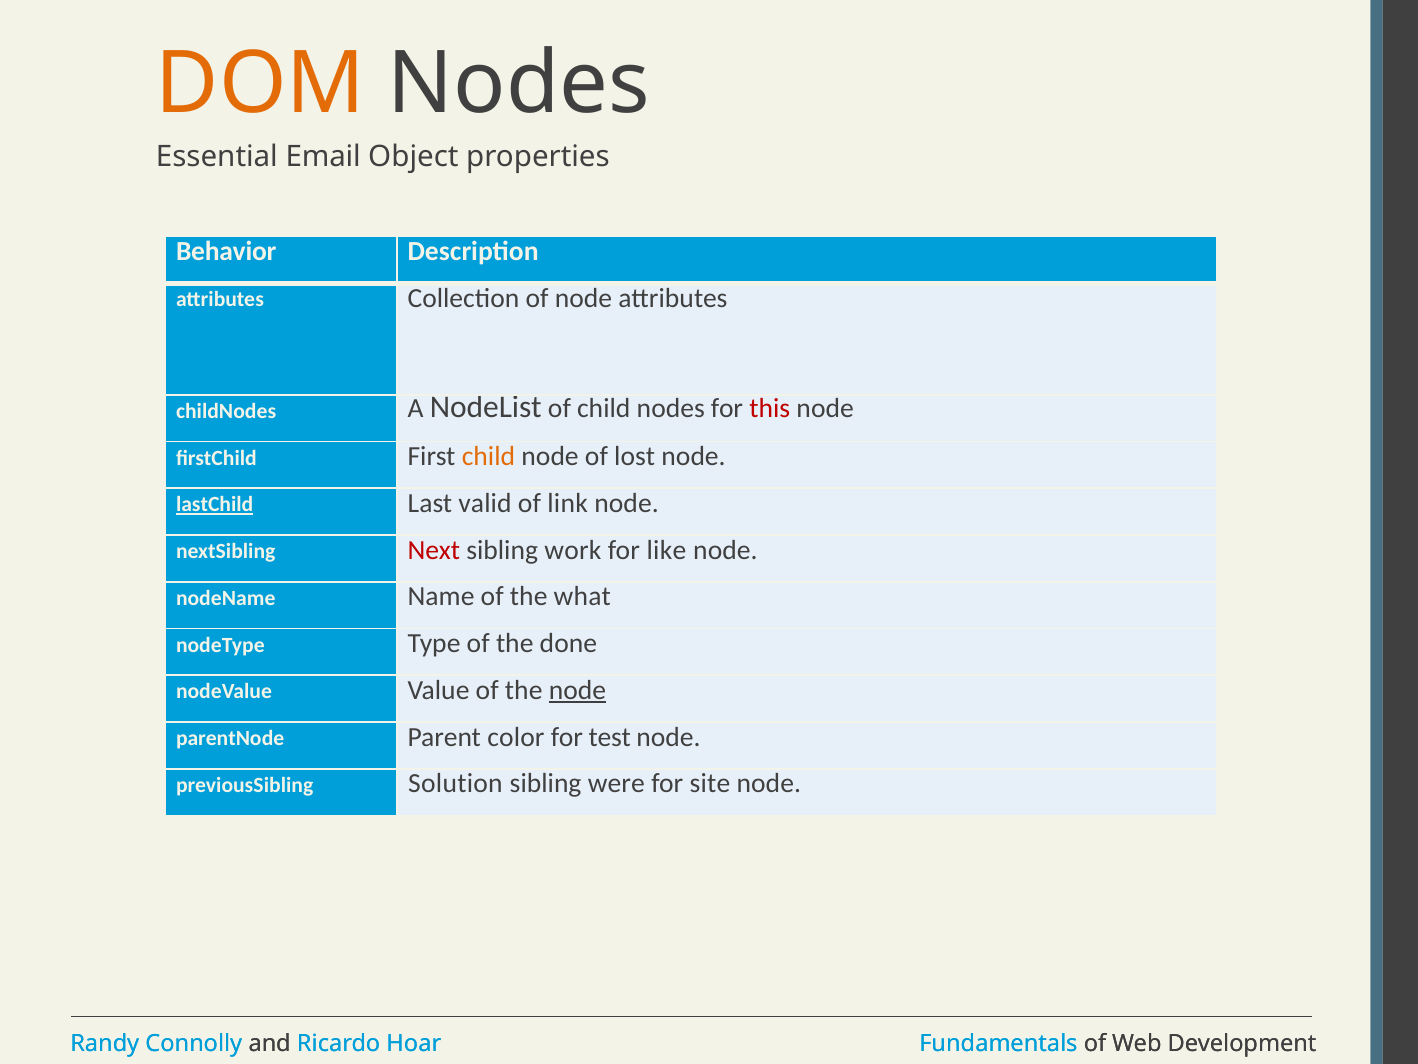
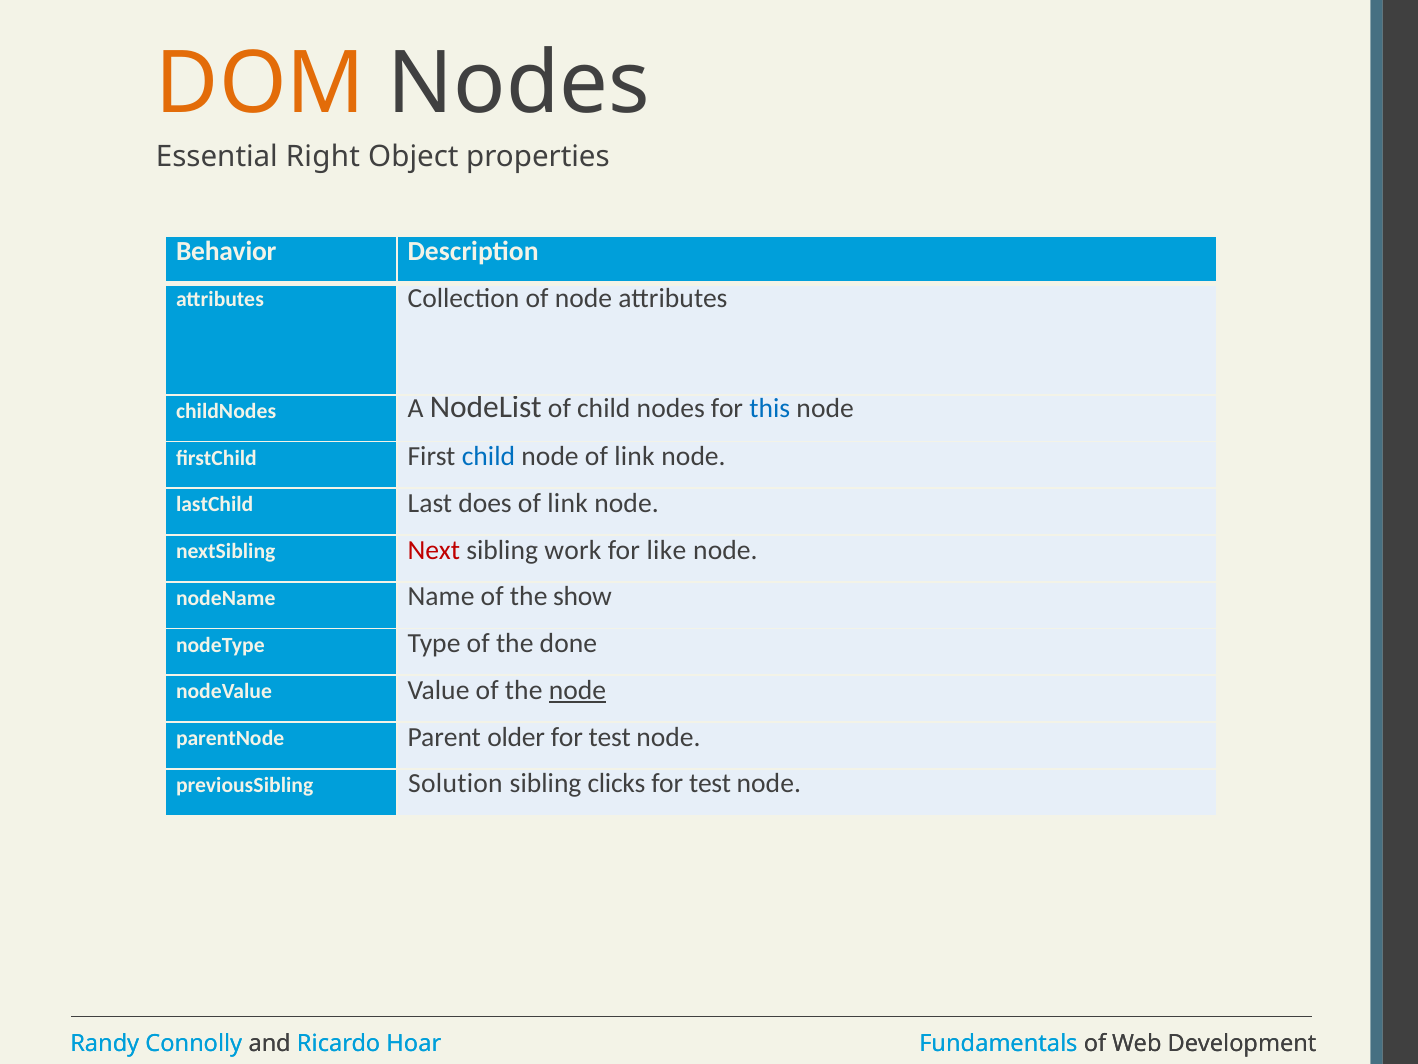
Email: Email -> Right (323, 157)
this colour: red -> blue (770, 408)
child colour: orange -> blue (488, 456)
node of lost: lost -> link (634, 456)
lastChild underline: present -> none (215, 505)
valid: valid -> does (485, 503)
what: what -> show (583, 597)
color: color -> older (516, 737)
were: were -> clicks (616, 783)
site: site -> test (710, 783)
